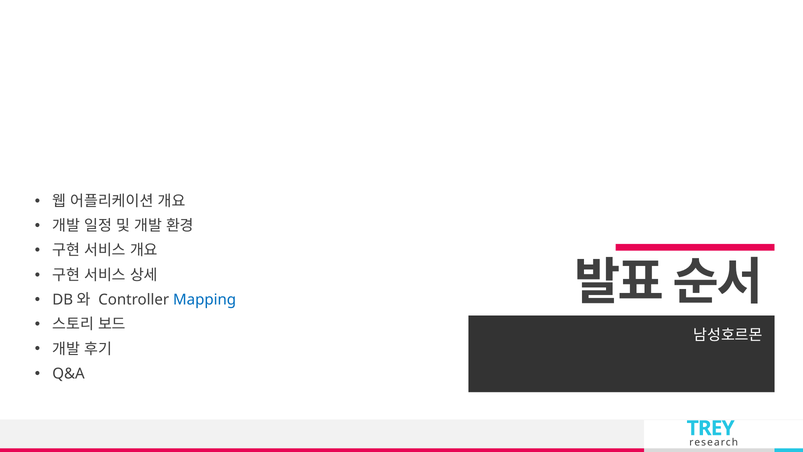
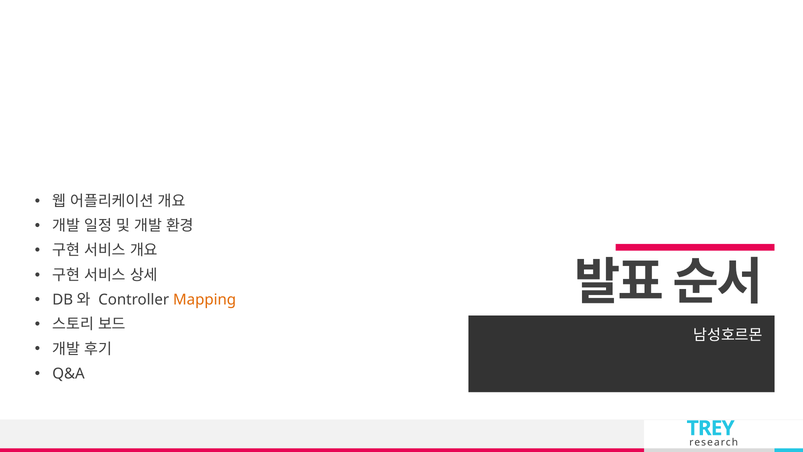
Mapping colour: blue -> orange (205, 300)
